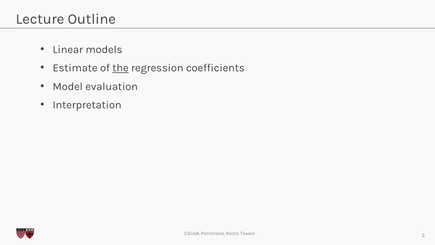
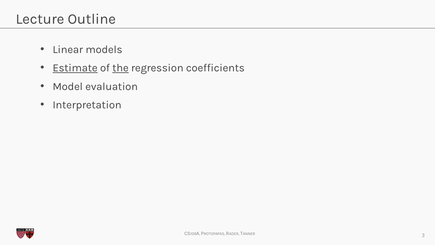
Estimate underline: none -> present (75, 68)
